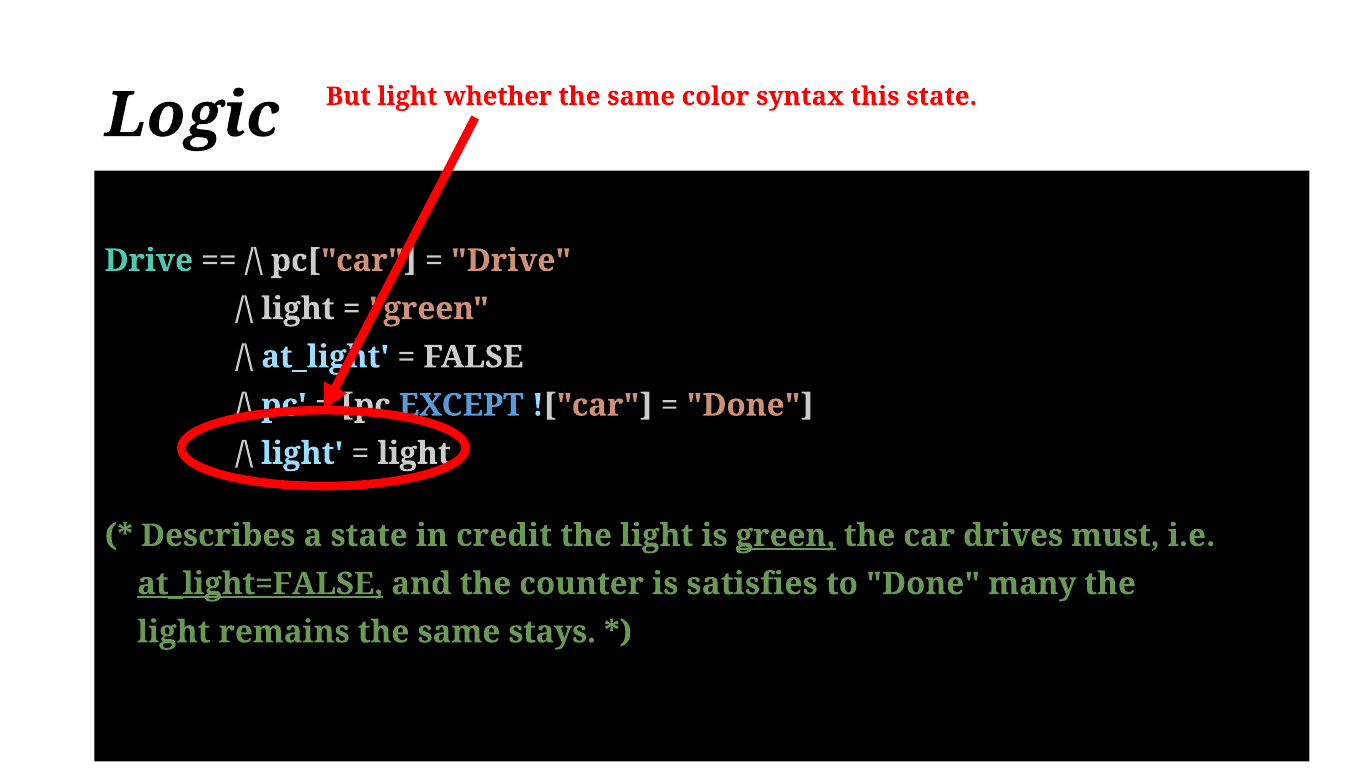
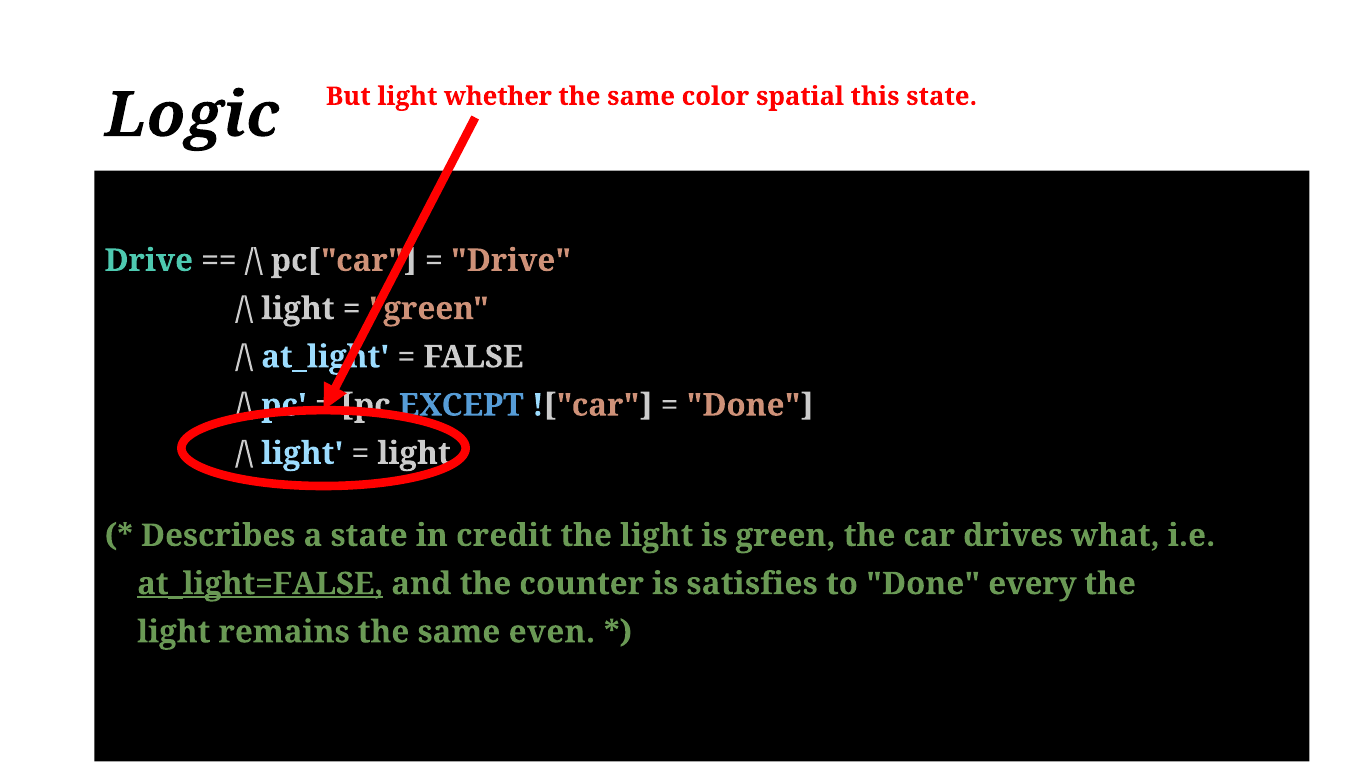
syntax: syntax -> spatial (800, 96)
green underline: present -> none (786, 535)
must: must -> what (1115, 535)
many: many -> every (1032, 584)
stays: stays -> even (552, 632)
